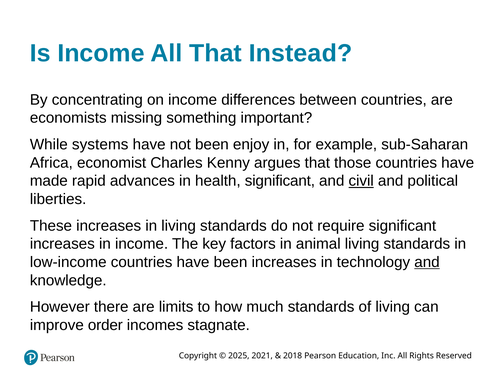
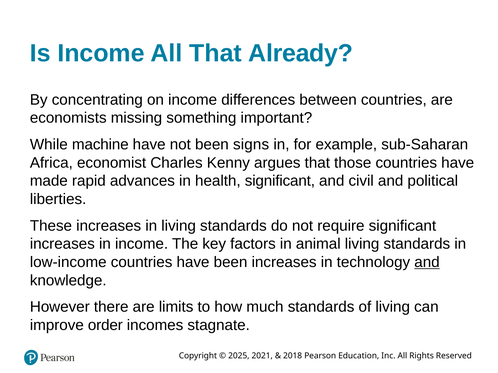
Instead: Instead -> Already (301, 53)
systems: systems -> machine (100, 145)
enjoy: enjoy -> signs (251, 145)
civil underline: present -> none (361, 181)
